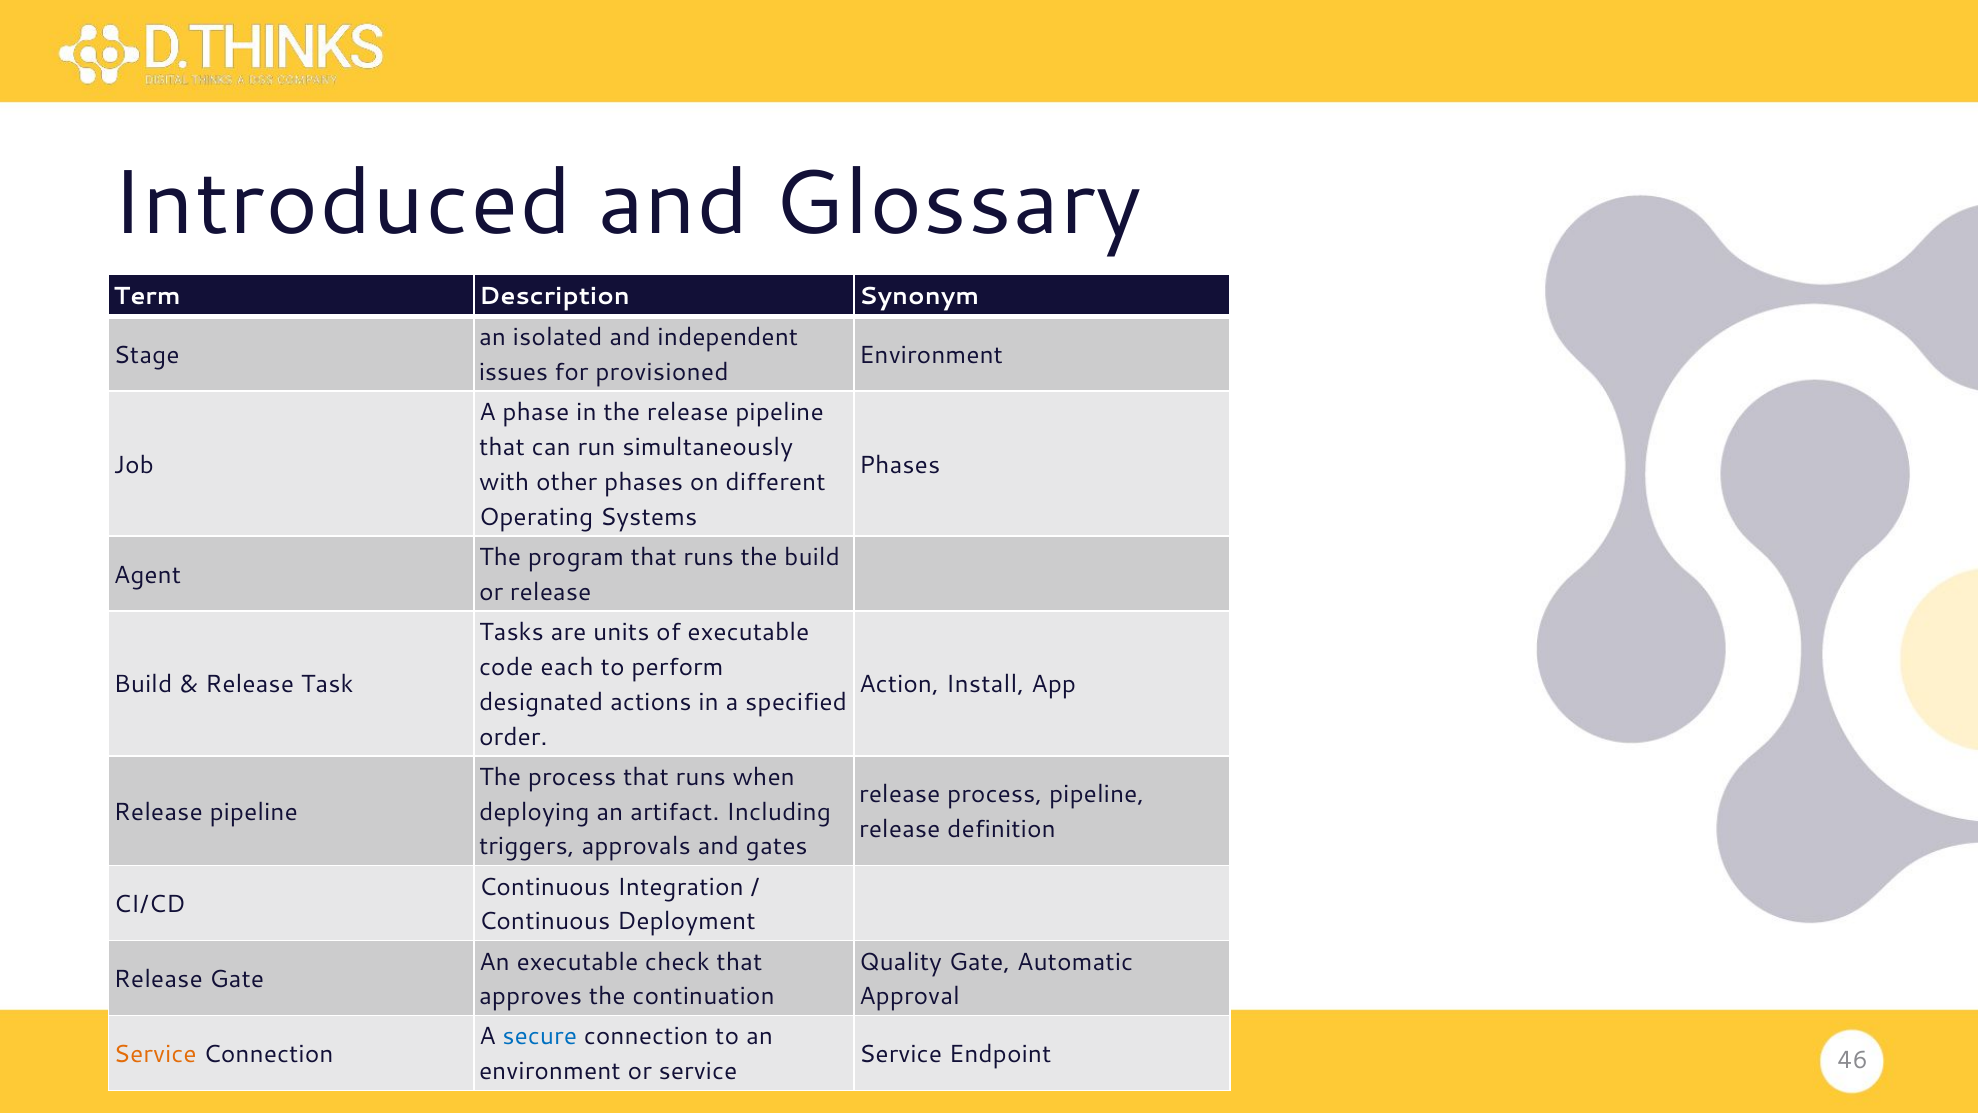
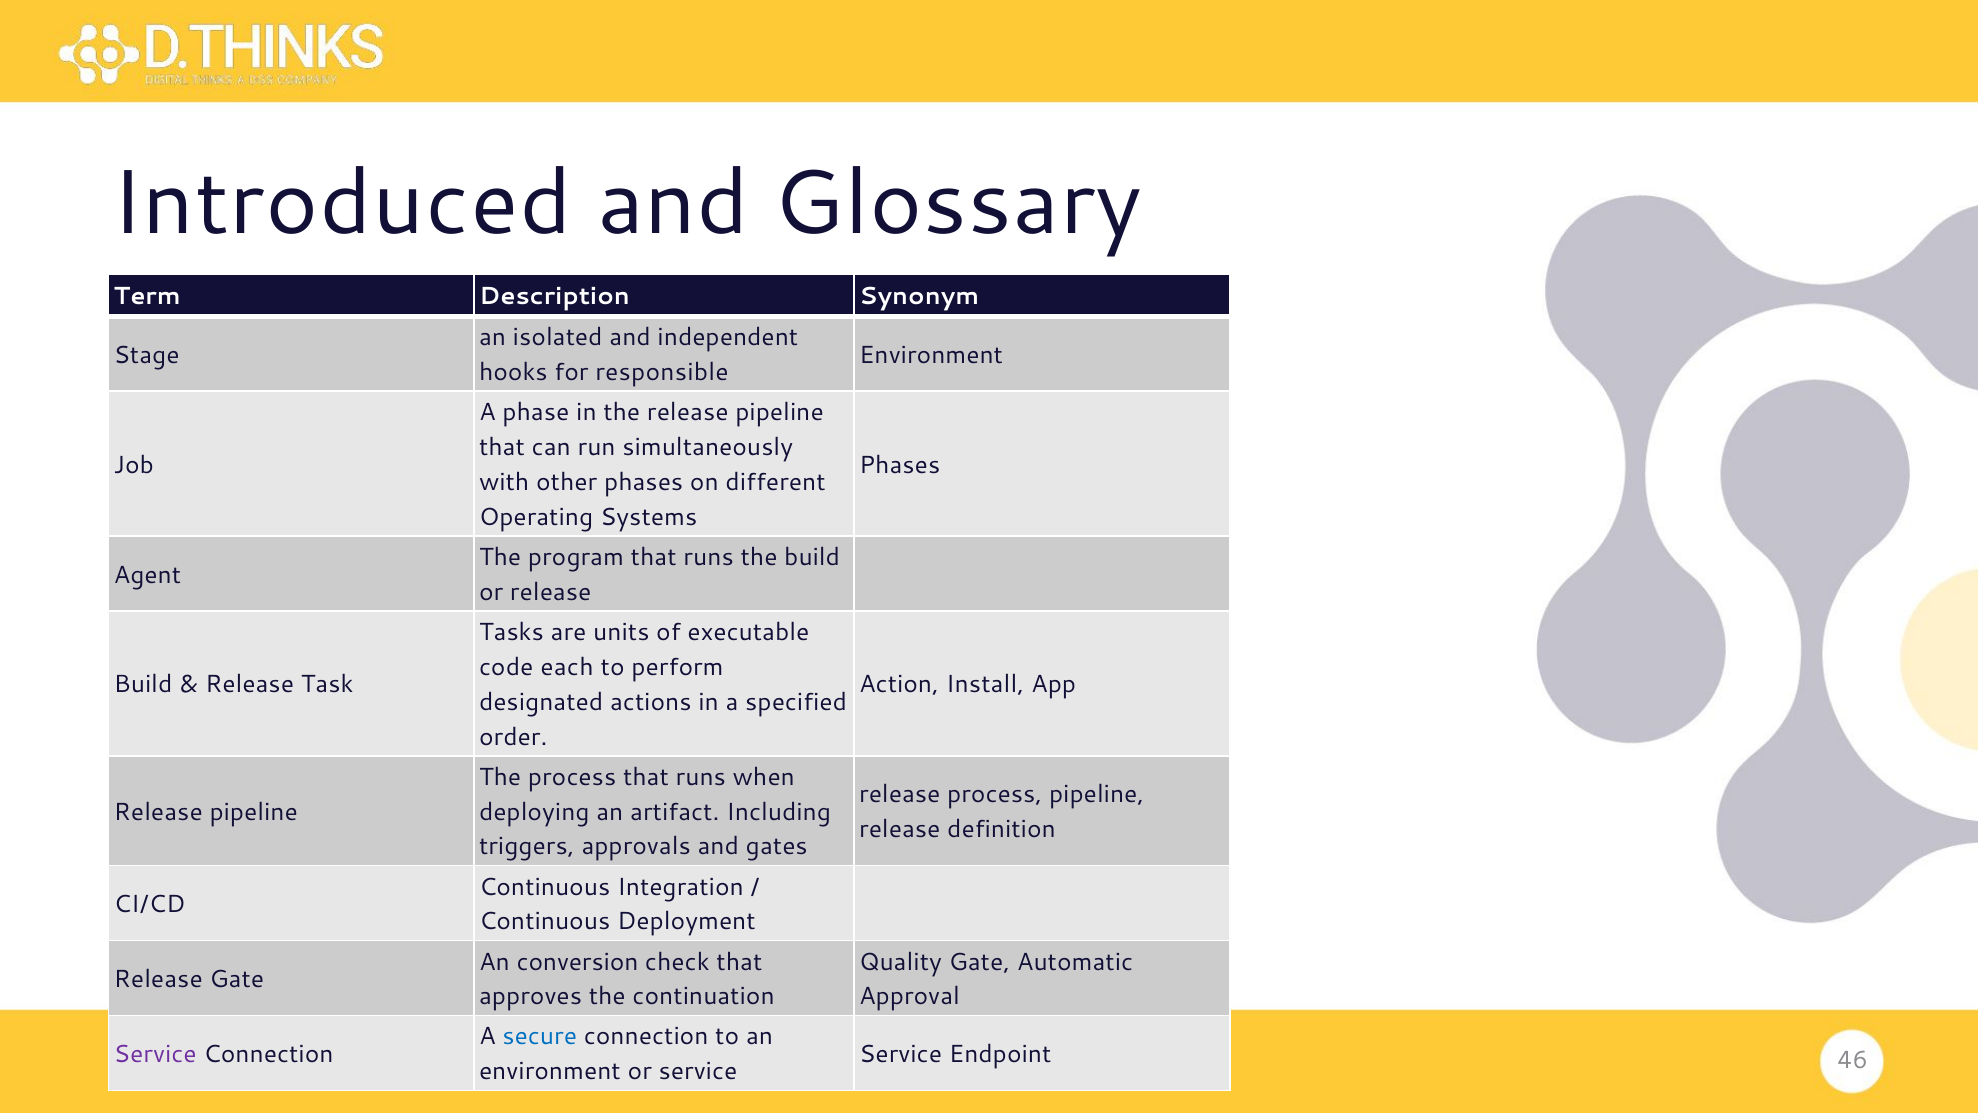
issues: issues -> hooks (513, 372)
provisioned: provisioned -> responsible (662, 372)
An executable: executable -> conversion (578, 962)
Service colour: orange -> purple (155, 1054)
